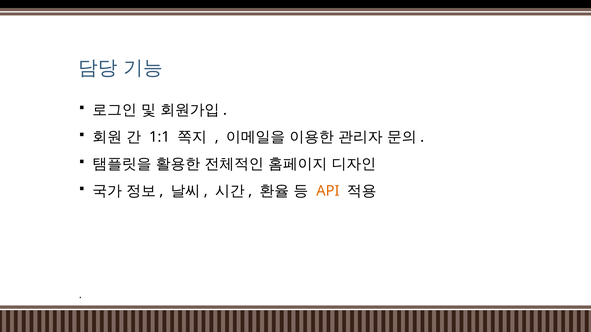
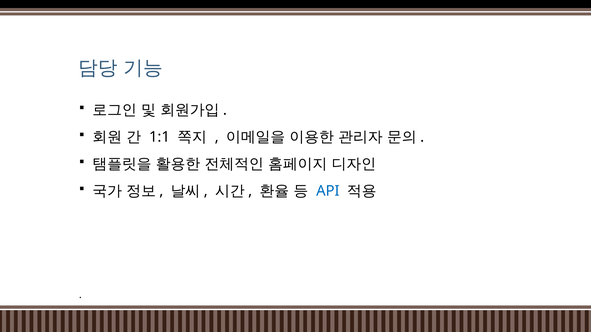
API colour: orange -> blue (328, 191)
